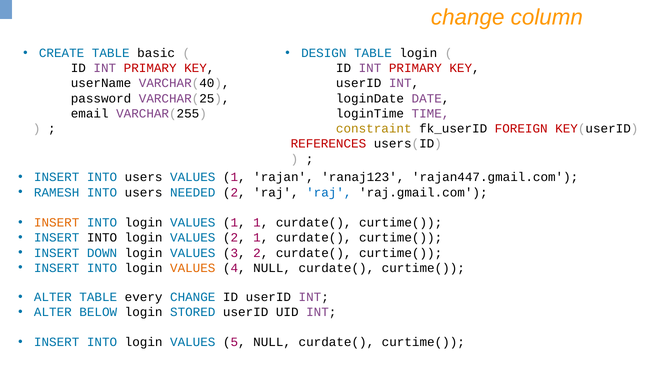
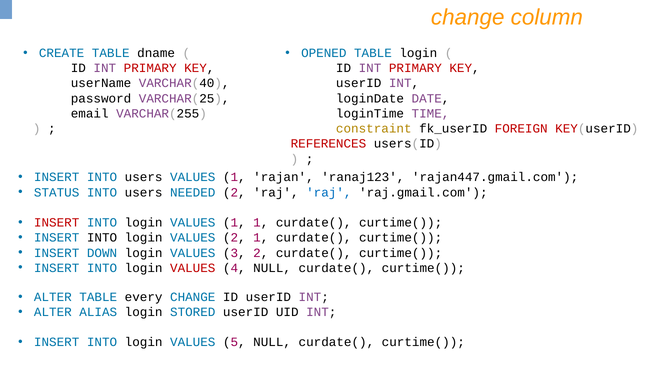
basic: basic -> dname (156, 53)
DESIGN: DESIGN -> OPENED (324, 53)
RAMESH: RAMESH -> STATUS (57, 192)
INSERT colour: orange -> red (57, 223)
VALUES colour: orange -> red (193, 268)
BELOW: BELOW -> ALIAS (98, 312)
